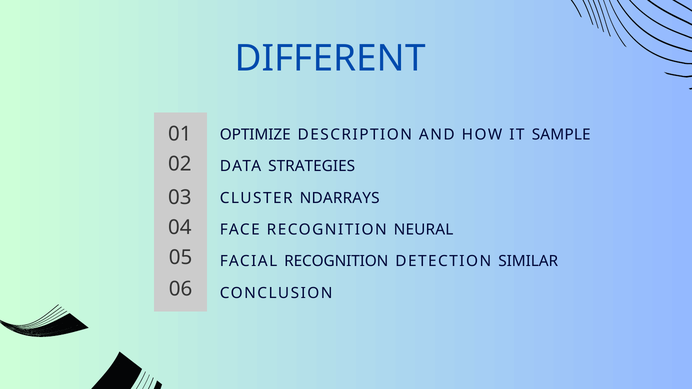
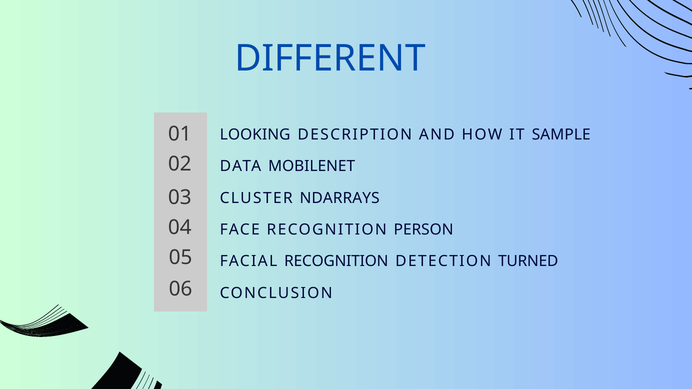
OPTIMIZE: OPTIMIZE -> LOOKING (255, 135)
STRATEGIES: STRATEGIES -> MOBILENET (312, 166)
NEURAL: NEURAL -> PERSON (424, 230)
SIMILAR: SIMILAR -> TURNED (528, 261)
